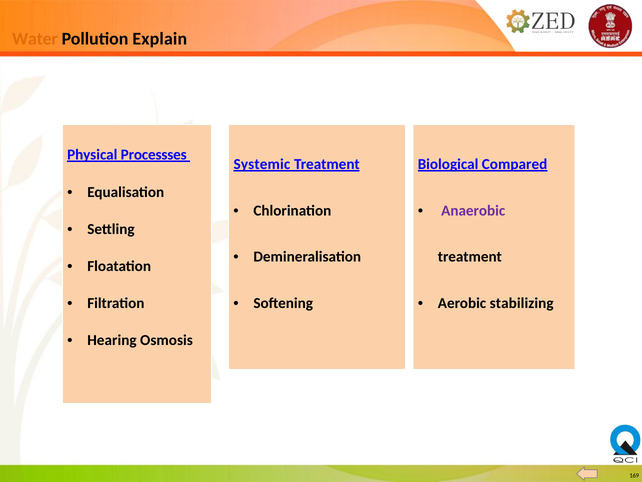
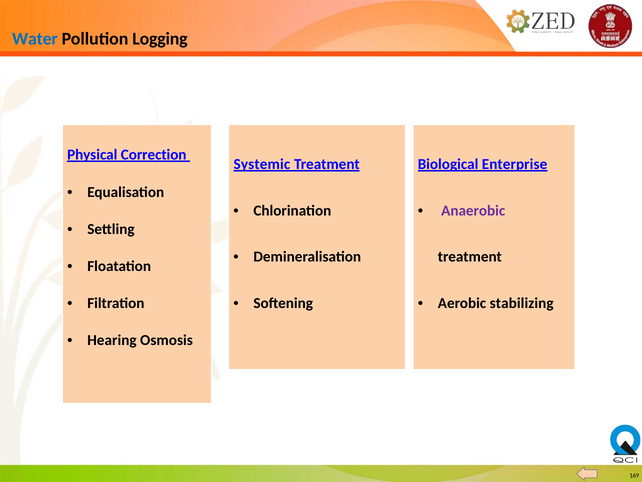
Water colour: orange -> blue (35, 39)
Explain: Explain -> Logging (160, 39)
Processses: Processses -> Correction (154, 155)
Compared: Compared -> Enterprise (515, 164)
